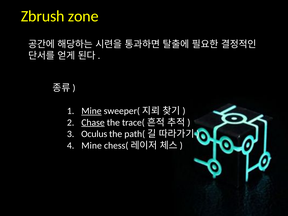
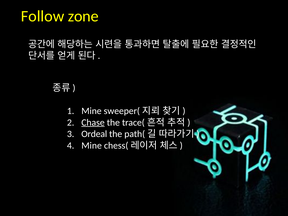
Zbrush: Zbrush -> Follow (43, 16)
Mine underline: present -> none (91, 111)
Oculus: Oculus -> Ordeal (94, 134)
